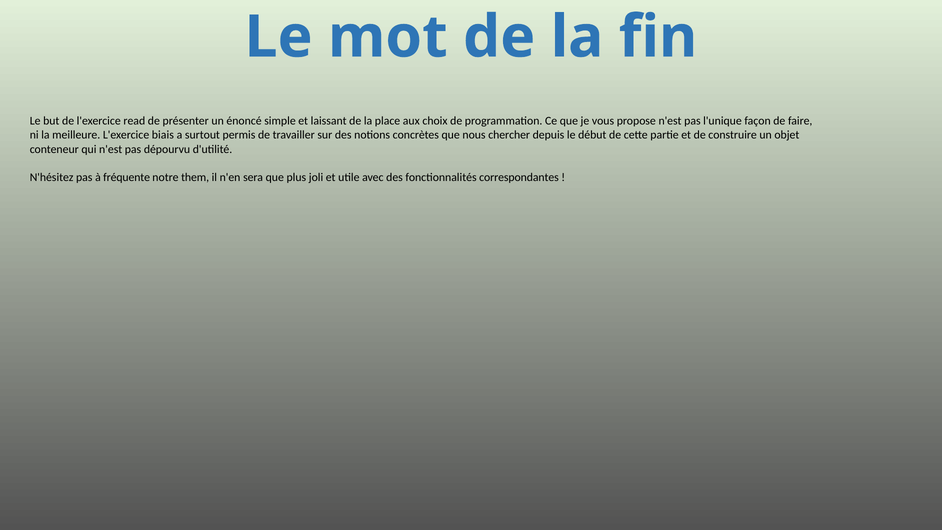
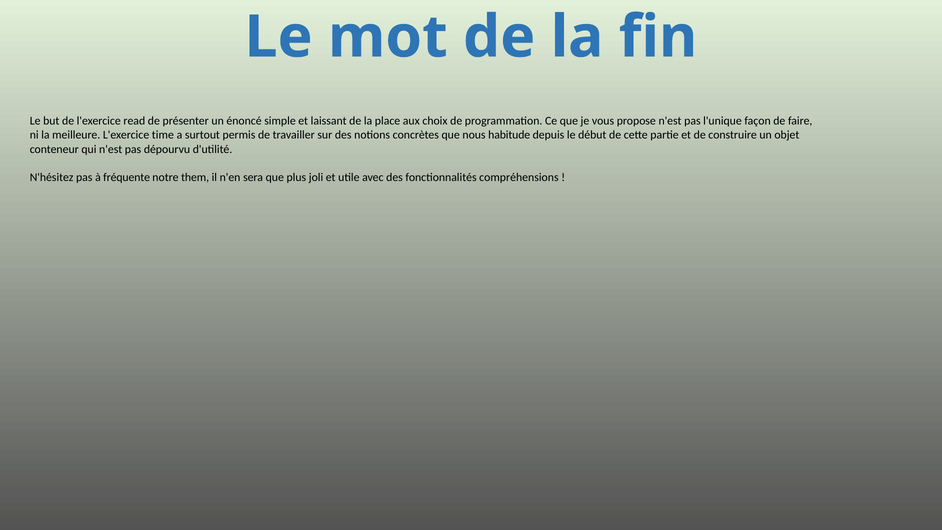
biais: biais -> time (163, 135)
chercher: chercher -> habitude (509, 135)
correspondantes: correspondantes -> compréhensions (519, 177)
